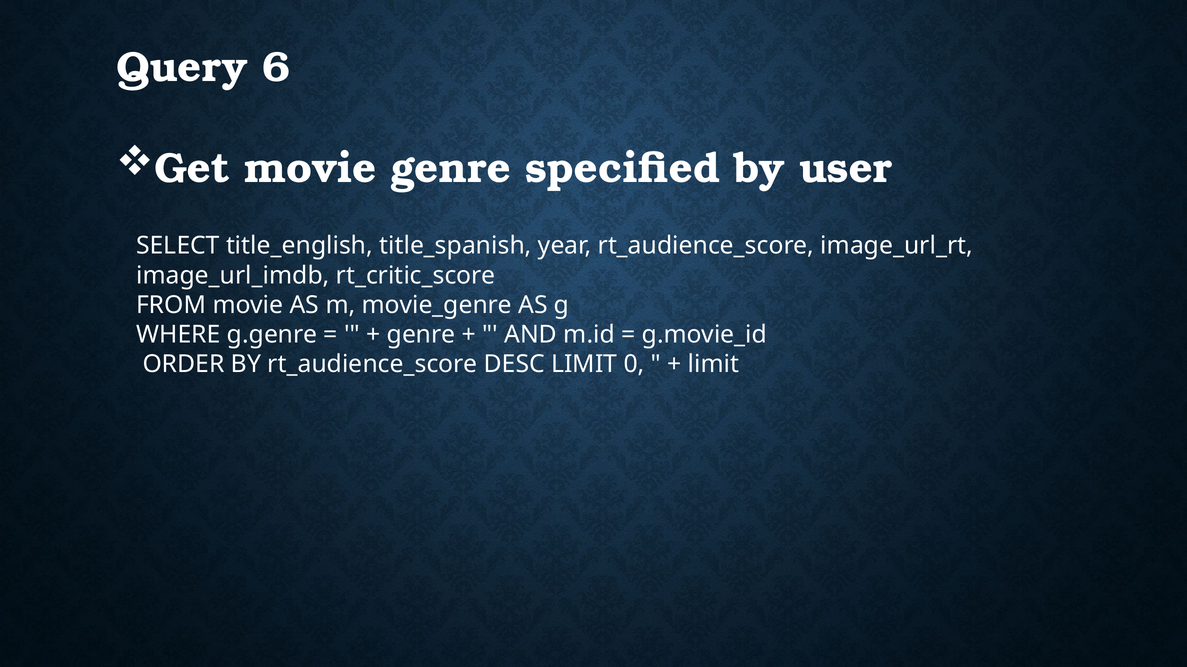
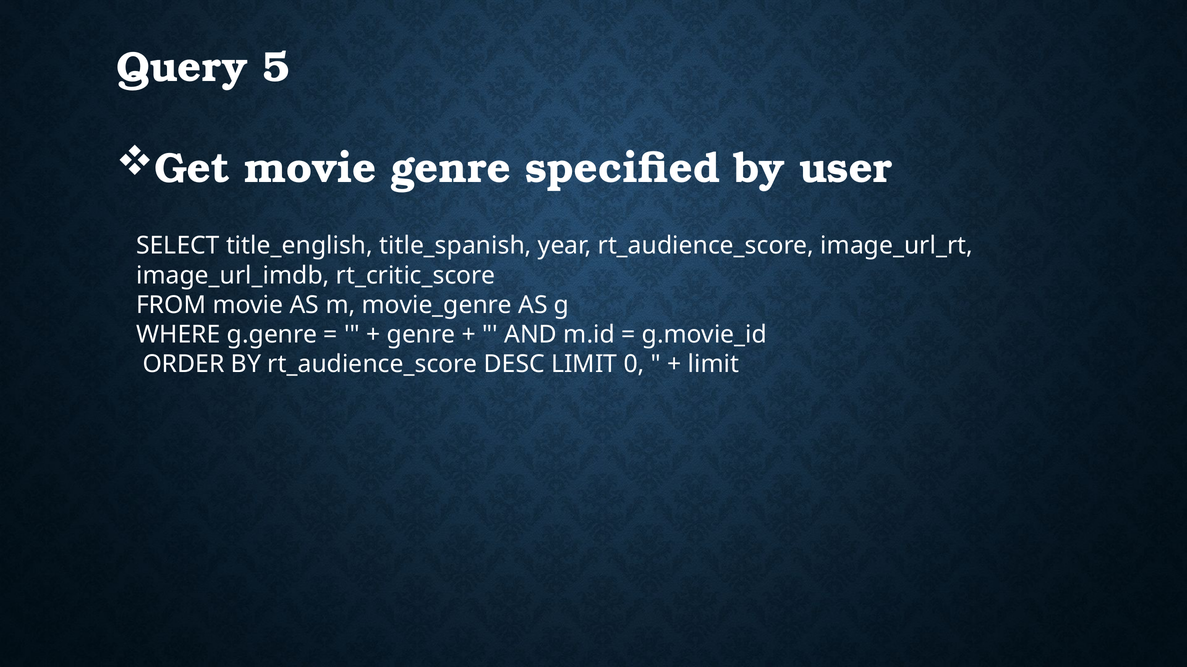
6: 6 -> 5 (276, 68)
